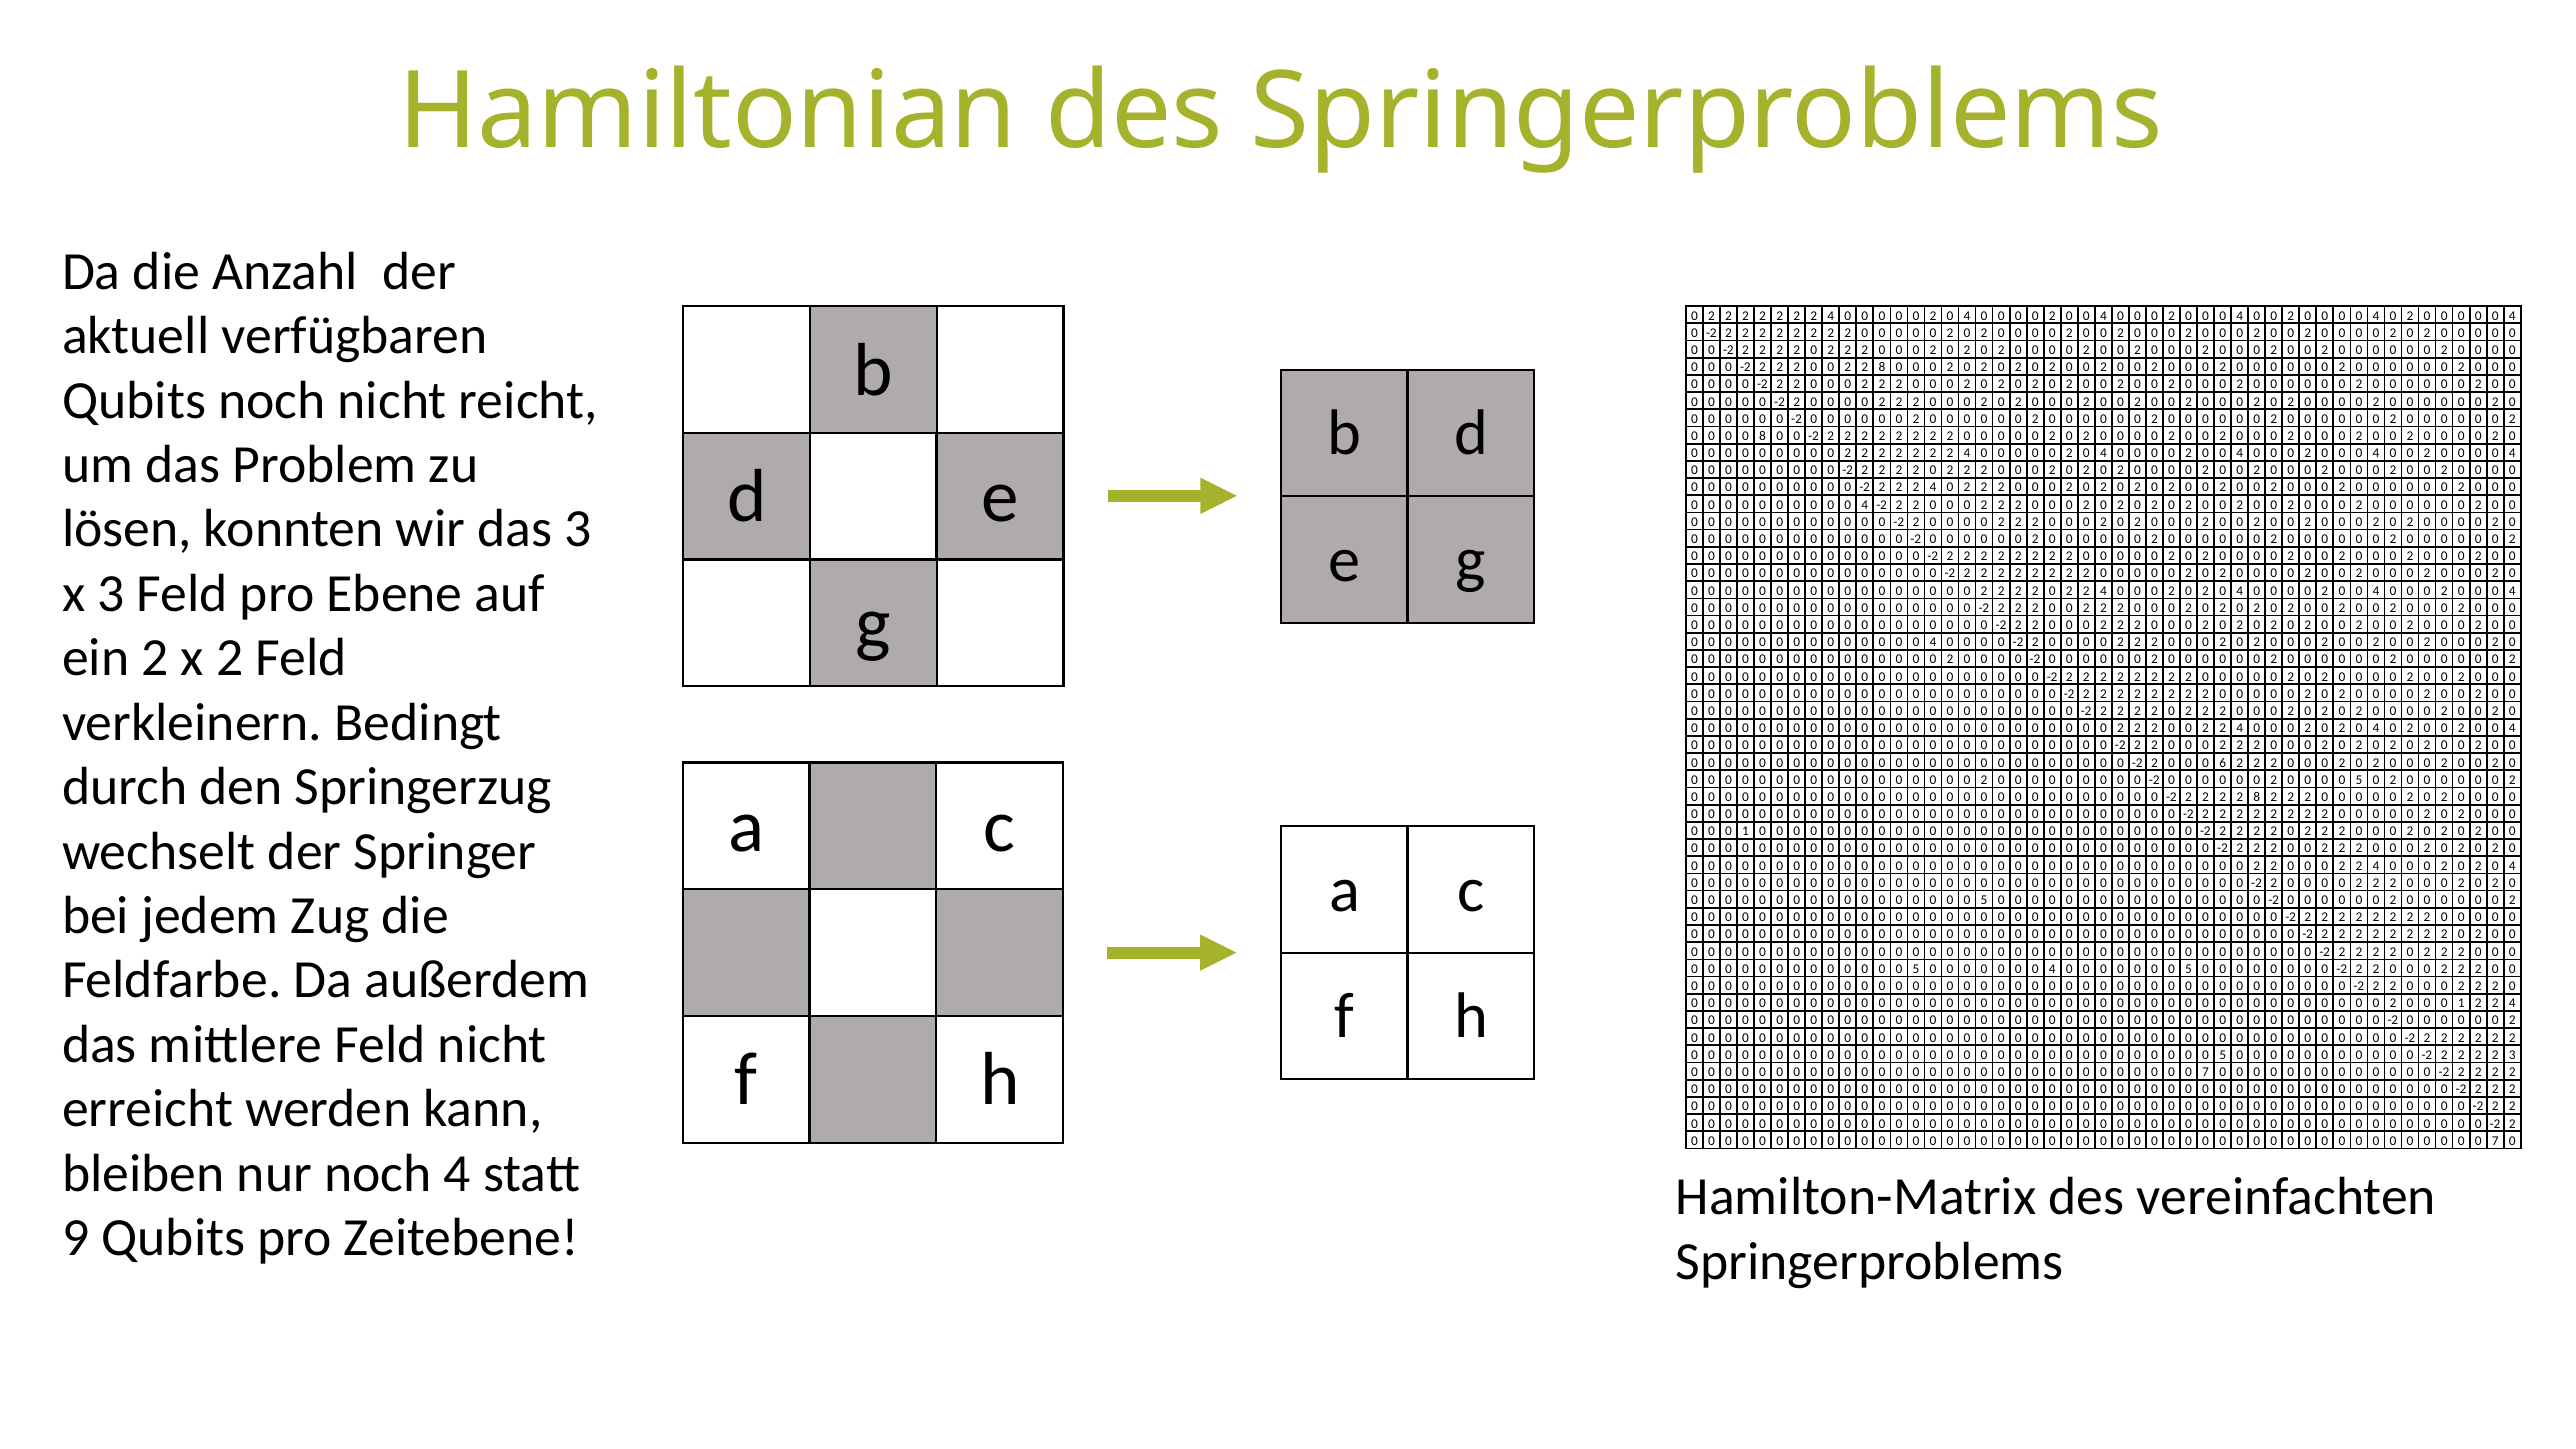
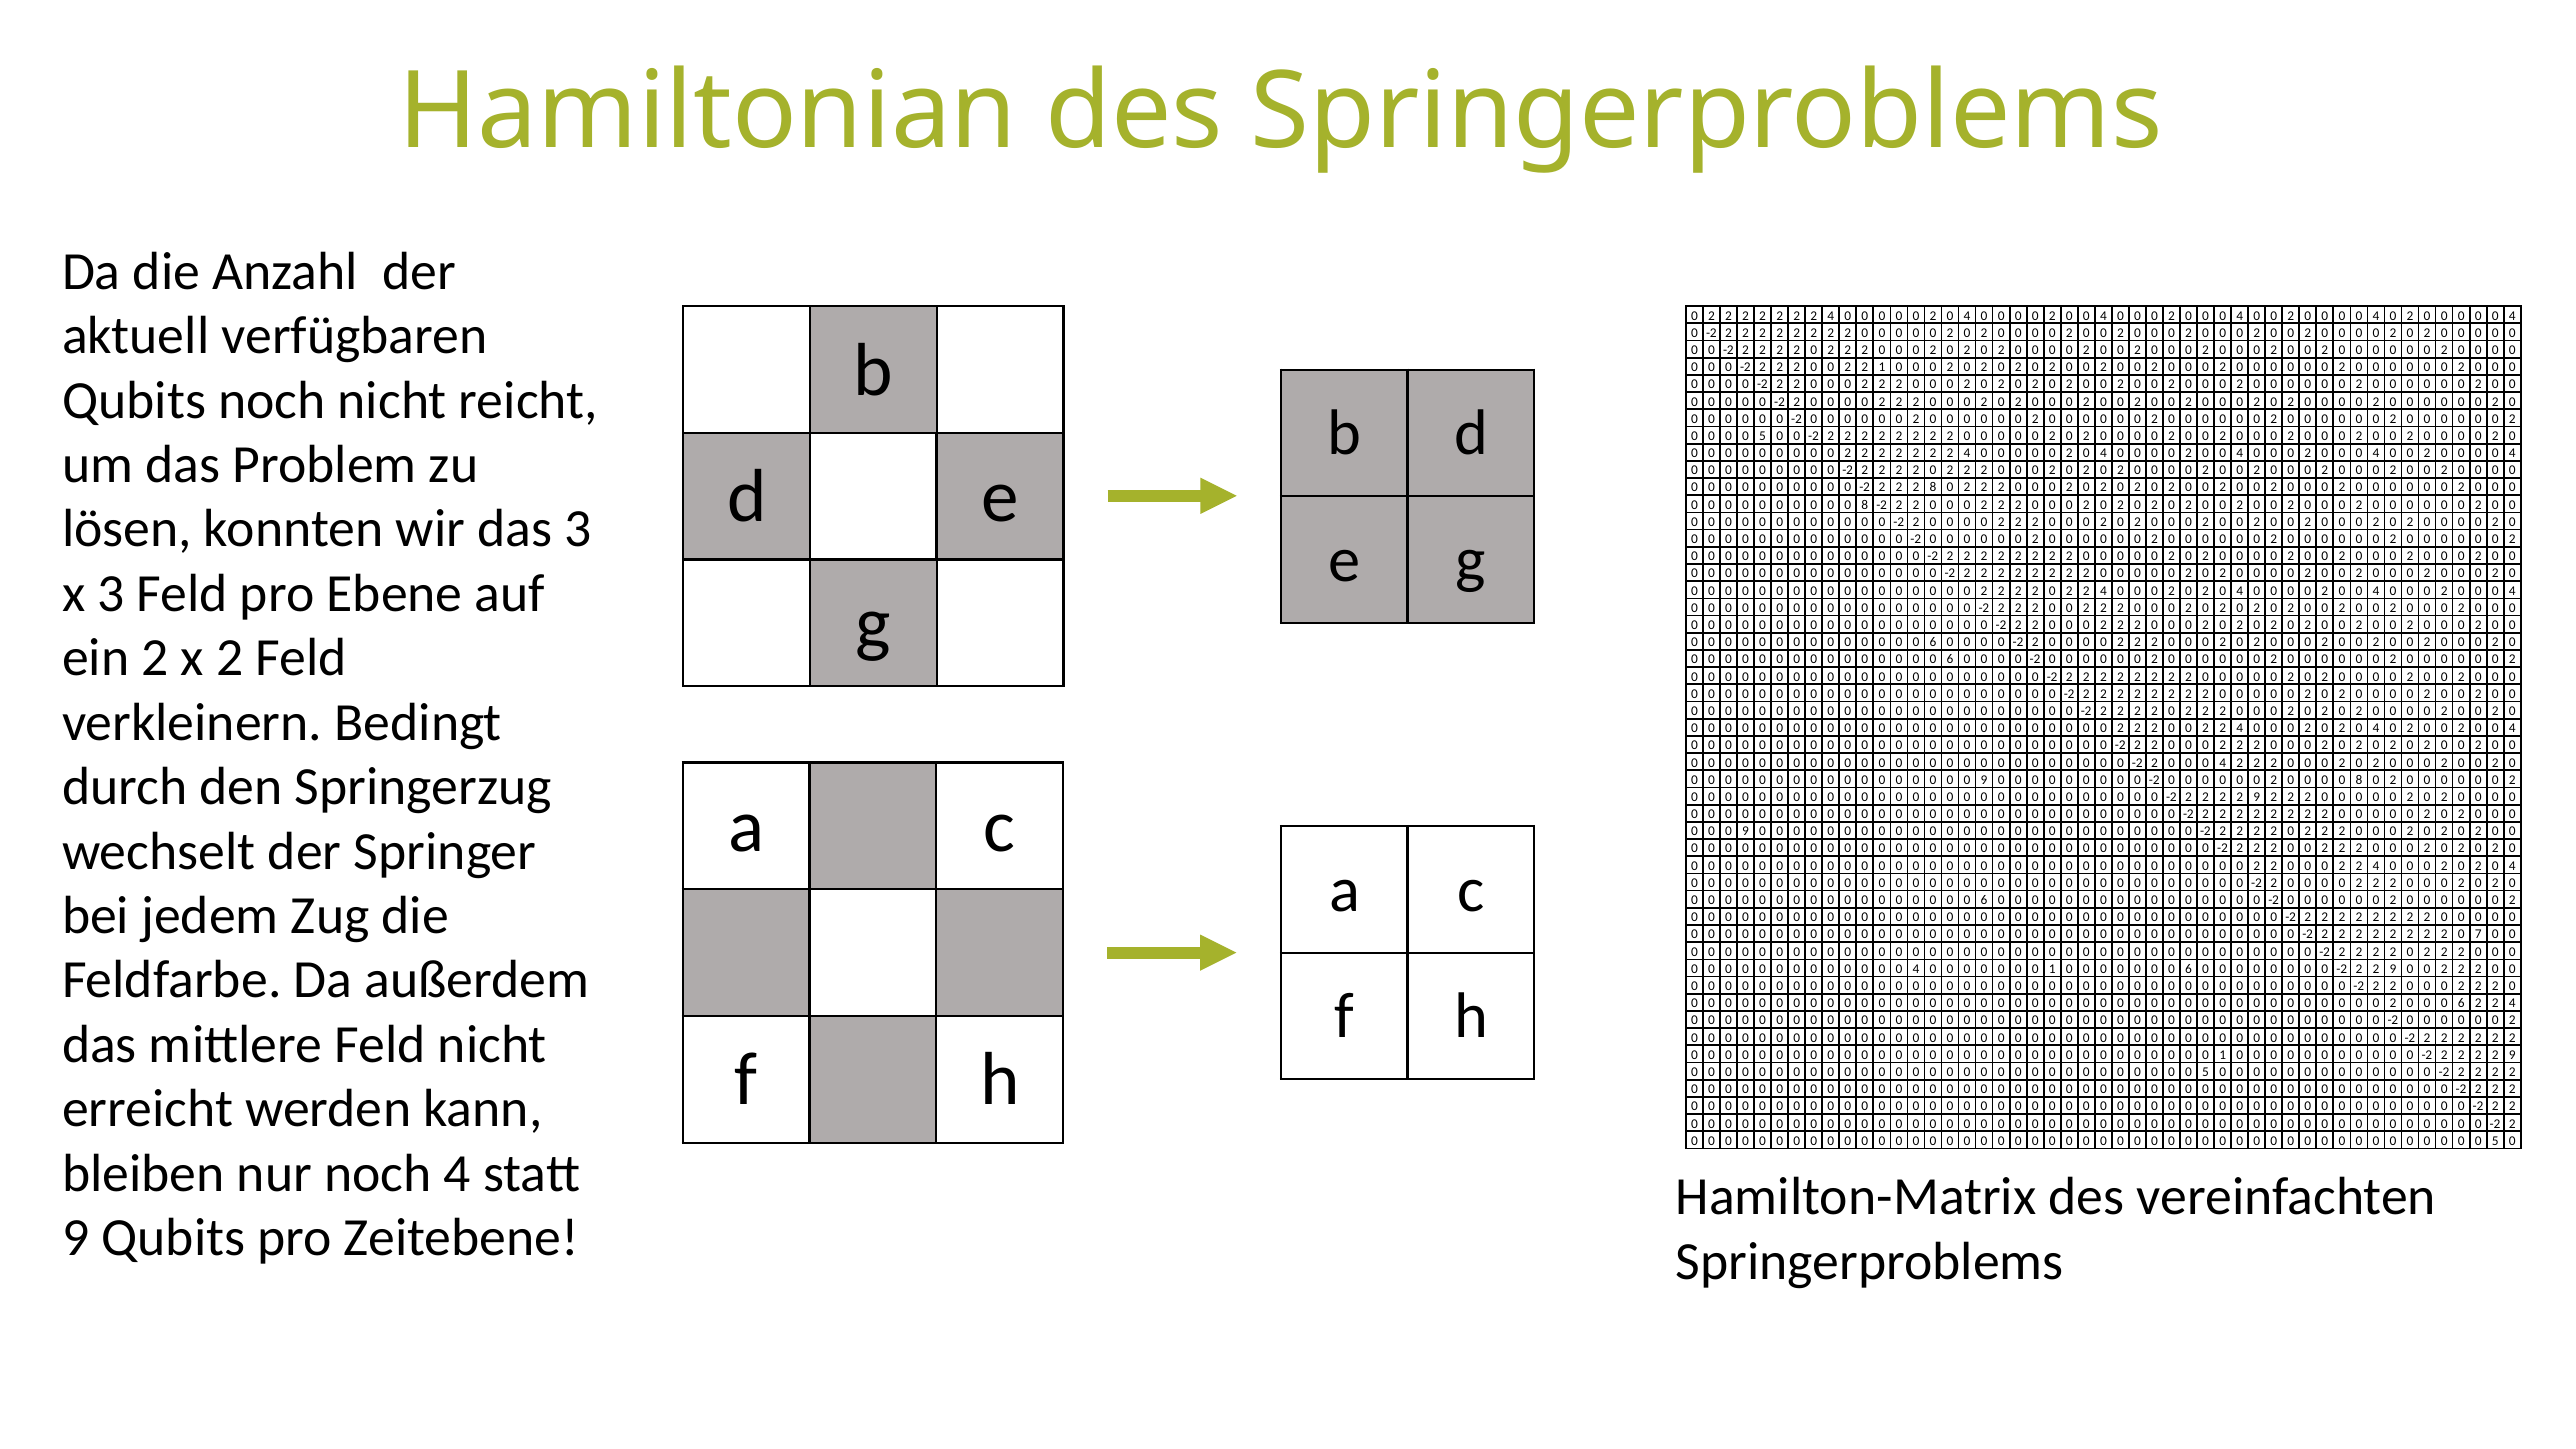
0 2 2 8: 8 -> 1 (1882, 367)
8: 8 -> 5 (1763, 436)
4: 4 -> 8 (1933, 488)
4: 4 -> 8 (1865, 505)
4: 4 -> 6 (1933, 642)
2: 2 -> 6 (1950, 659)
6: 6 -> 4 (2223, 763)
2: 2 -> 9 (1984, 780)
5: 5 -> 8 (2359, 780)
8: 8 -> 9 (2257, 797)
1: 1 -> 9 (1746, 831)
5: 5 -> 6 (1984, 900)
2: 2 -> 7 (2478, 934)
5: 5 -> 4 (1916, 969)
4: 4 -> 1 (2052, 969)
5: 5 -> 6 (2189, 969)
0: 0 -> 9 (2393, 969)
1: 1 -> 6 (2461, 1003)
5: 5 -> 1 (2223, 1055)
3: 3 -> 9 (2512, 1055)
7: 7 -> 5 (2206, 1072)
7: 7 -> 5 (2495, 1141)
